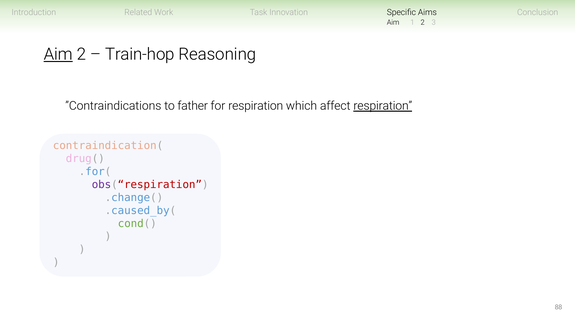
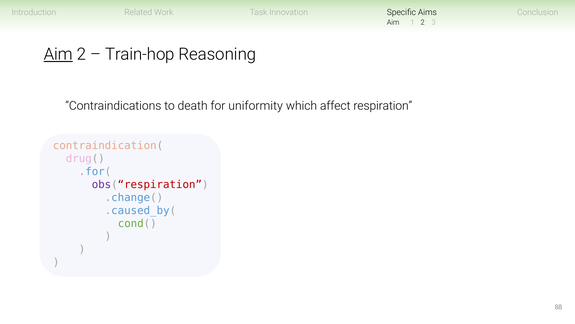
father: father -> death (193, 106)
for respiration: respiration -> uniformity (256, 106)
respiration underline: present -> none (383, 106)
